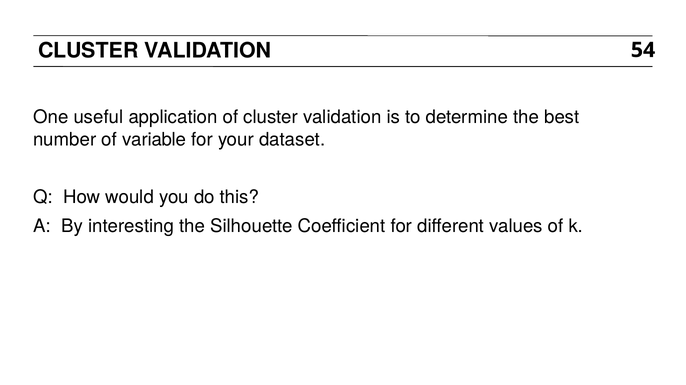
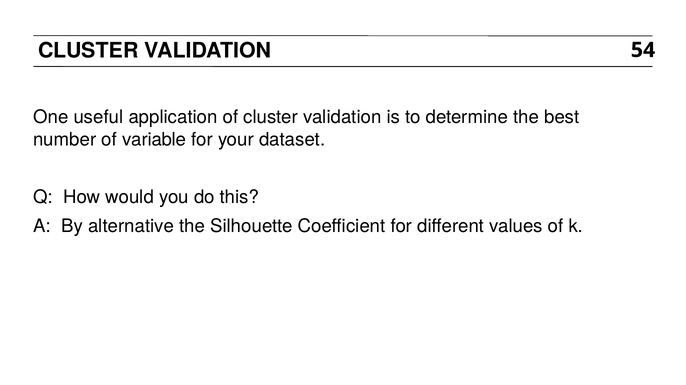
interesting: interesting -> alternative (131, 226)
